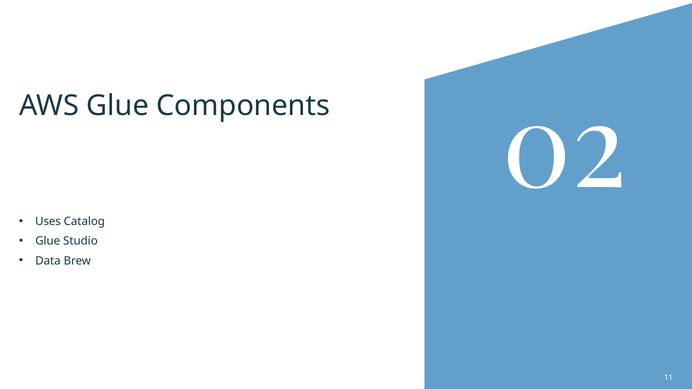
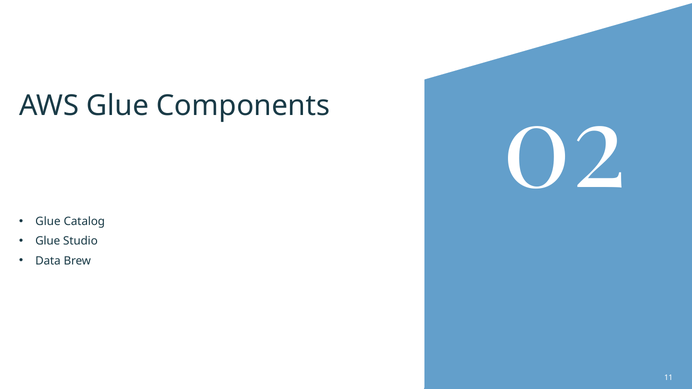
Uses: Uses -> Glue (48, 222)
